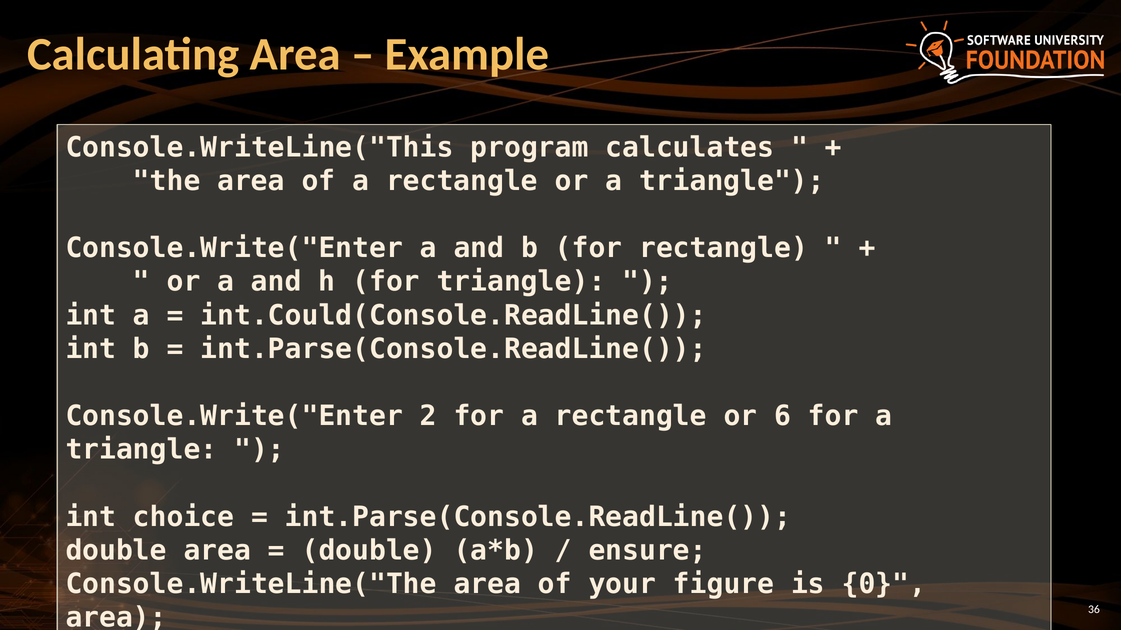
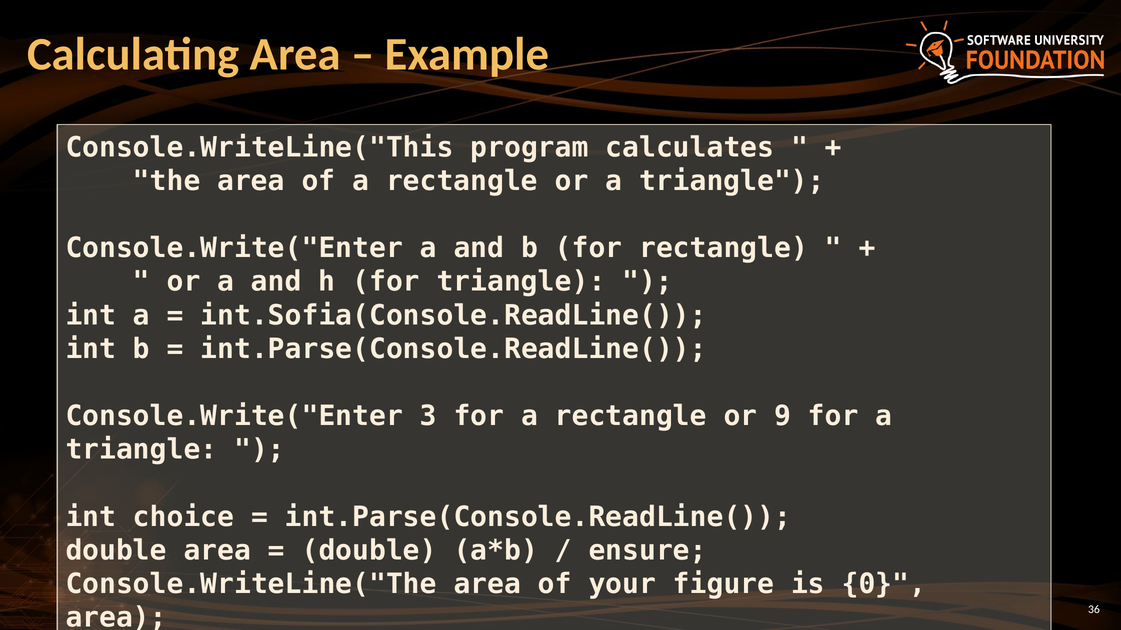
int.Could(Console.ReadLine(: int.Could(Console.ReadLine( -> int.Sofia(Console.ReadLine( (454, 316)
2: 2 -> 3 (428, 417)
6: 6 -> 9 (783, 417)
